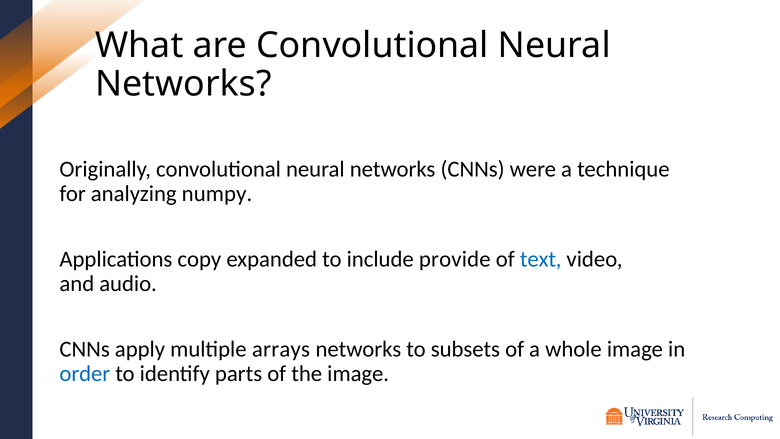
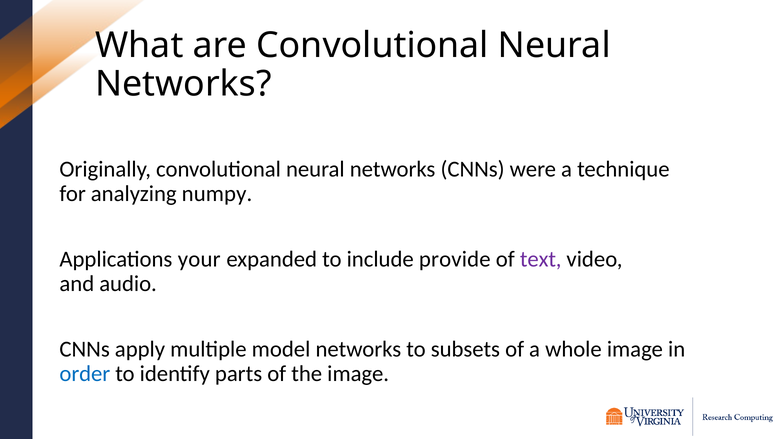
copy: copy -> your (199, 259)
text colour: blue -> purple (541, 259)
arrays: arrays -> model (281, 349)
